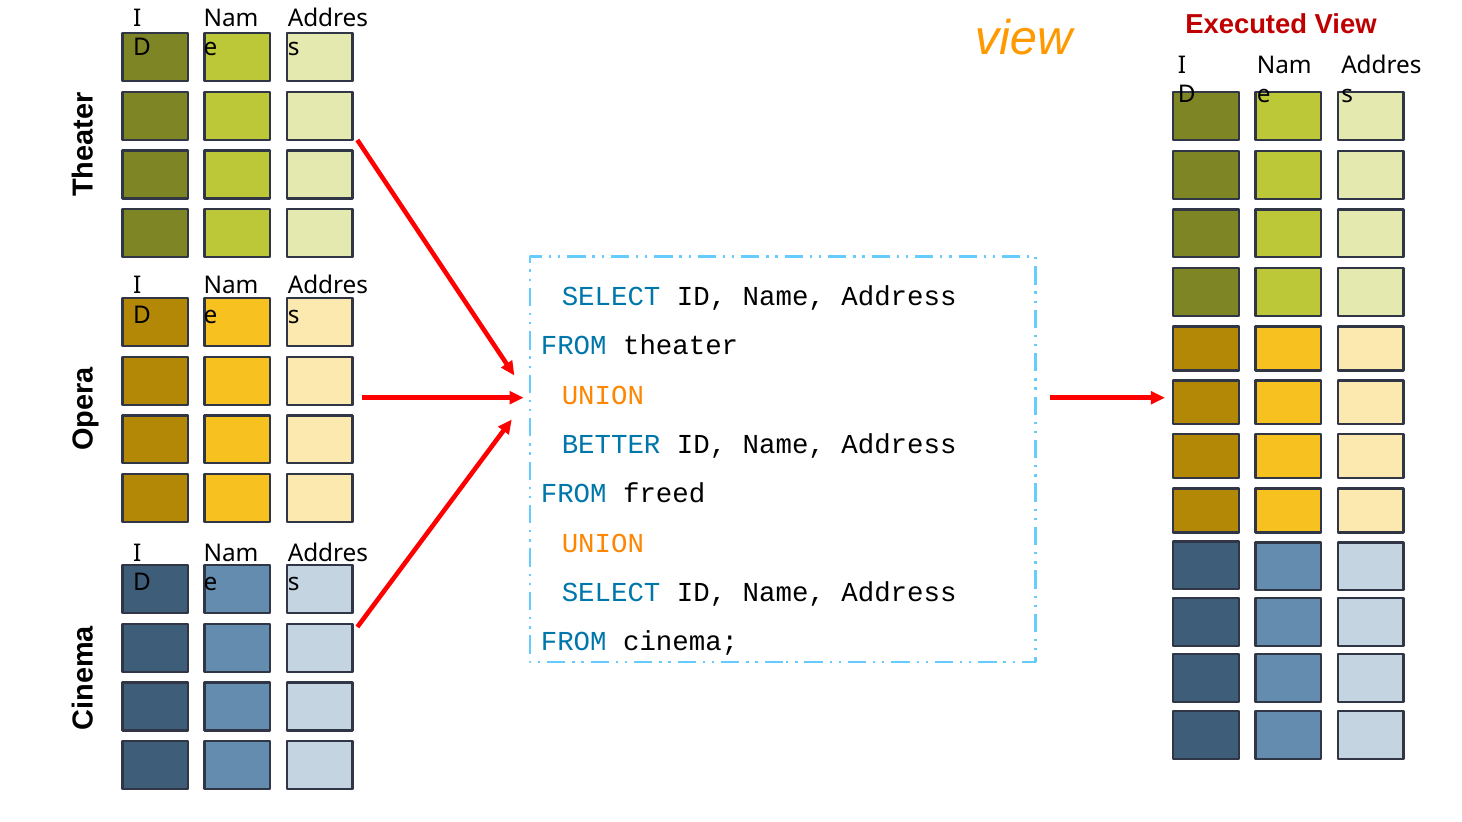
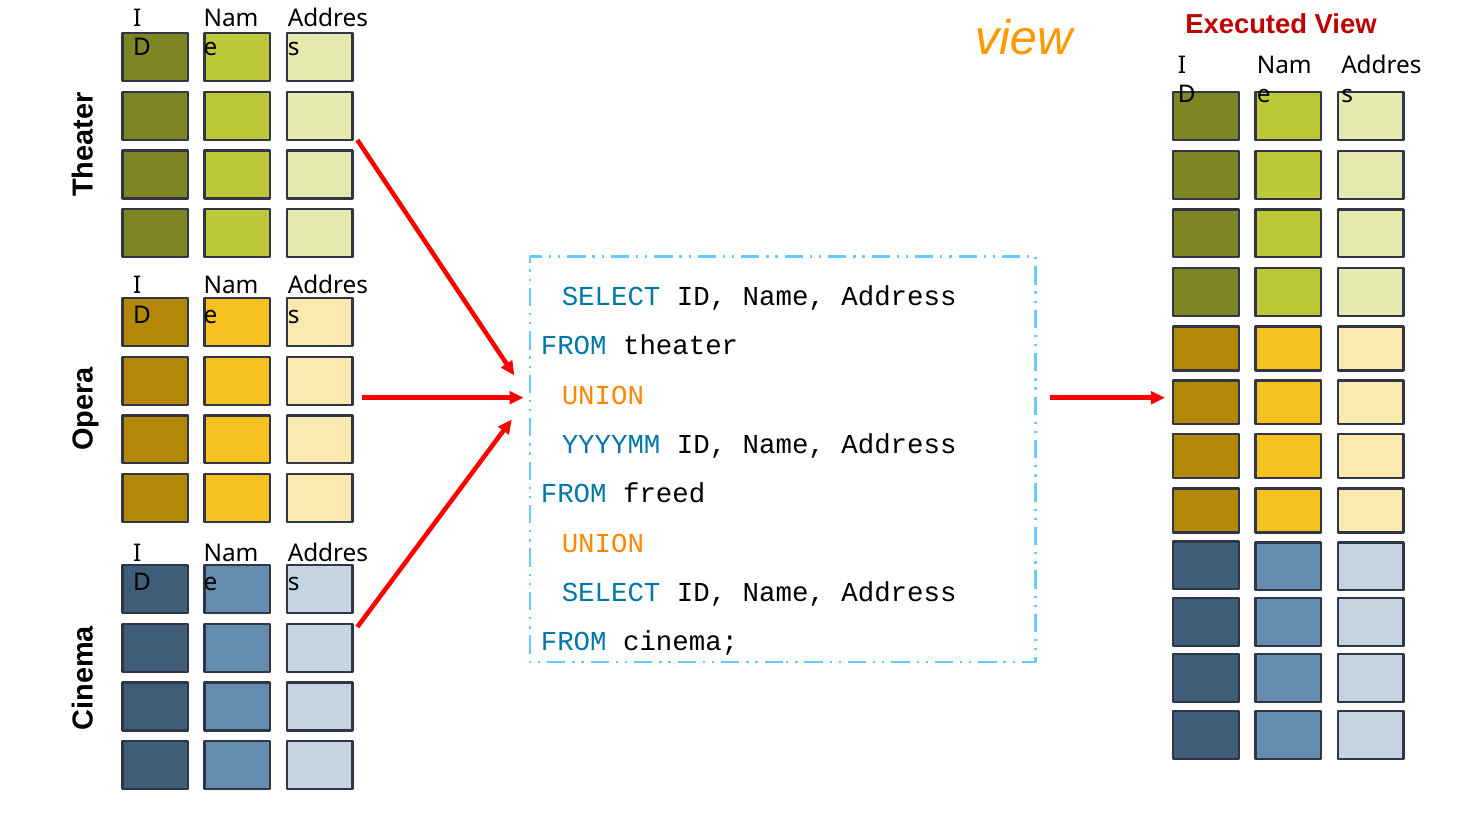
BETTER: BETTER -> YYYYMM (611, 445)
